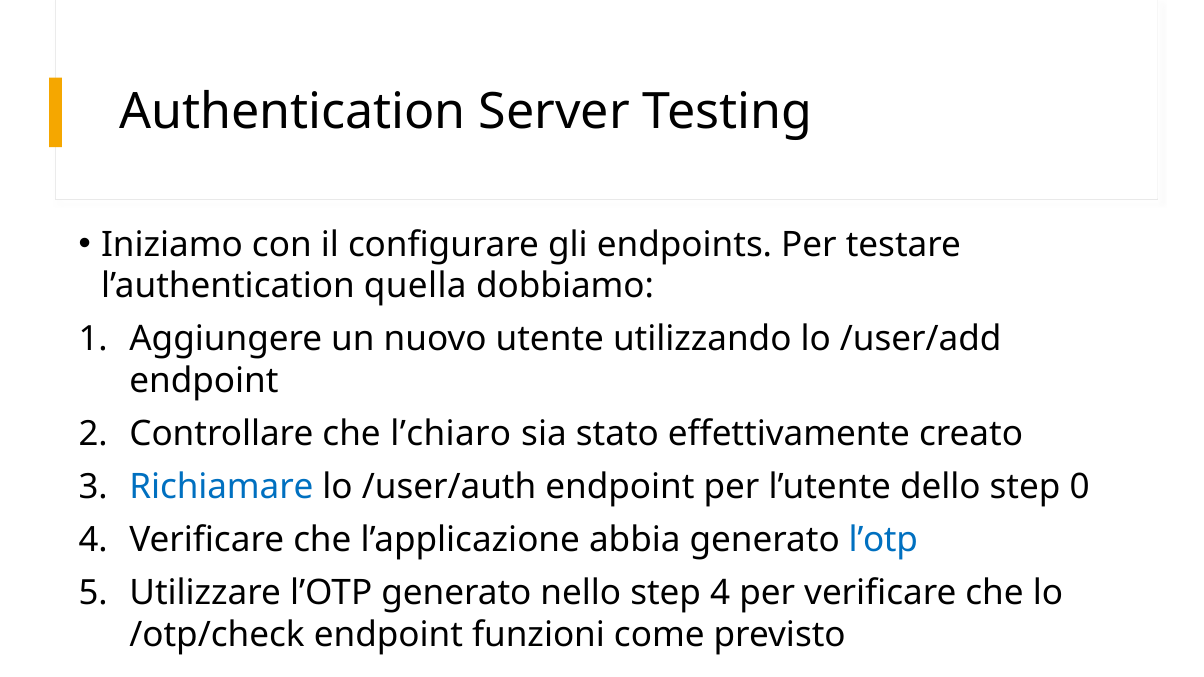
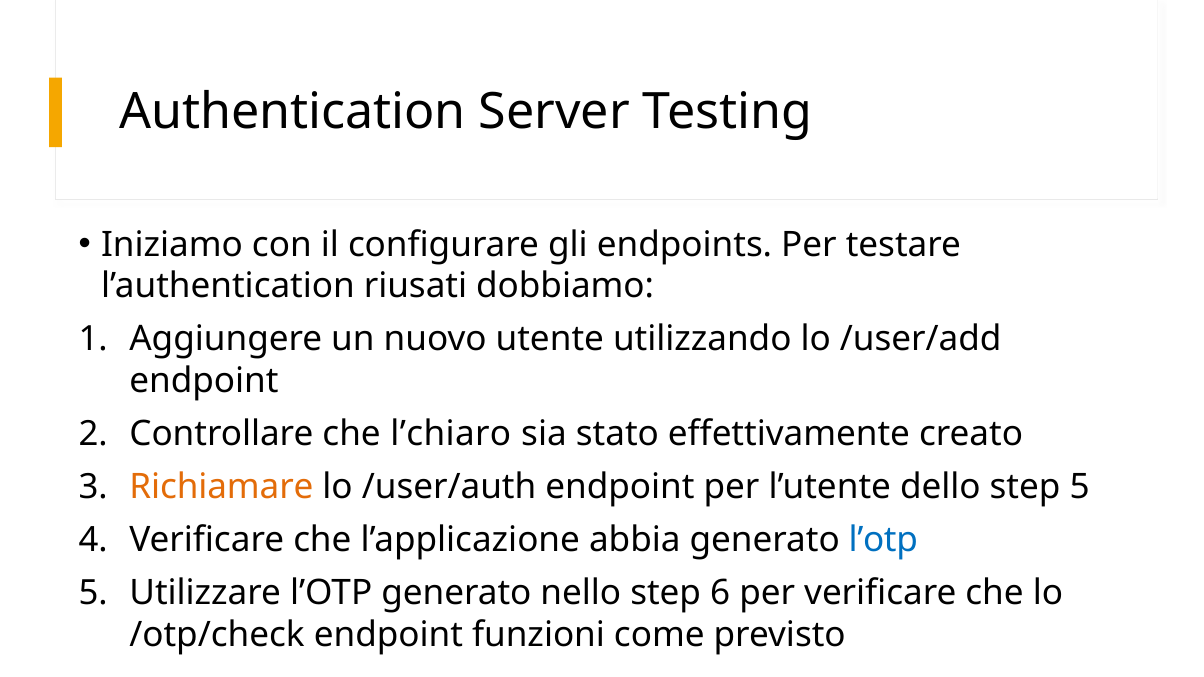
quella: quella -> riusati (415, 286)
Richiamare colour: blue -> orange (221, 487)
step 0: 0 -> 5 (1080, 487)
step 4: 4 -> 6 (720, 593)
